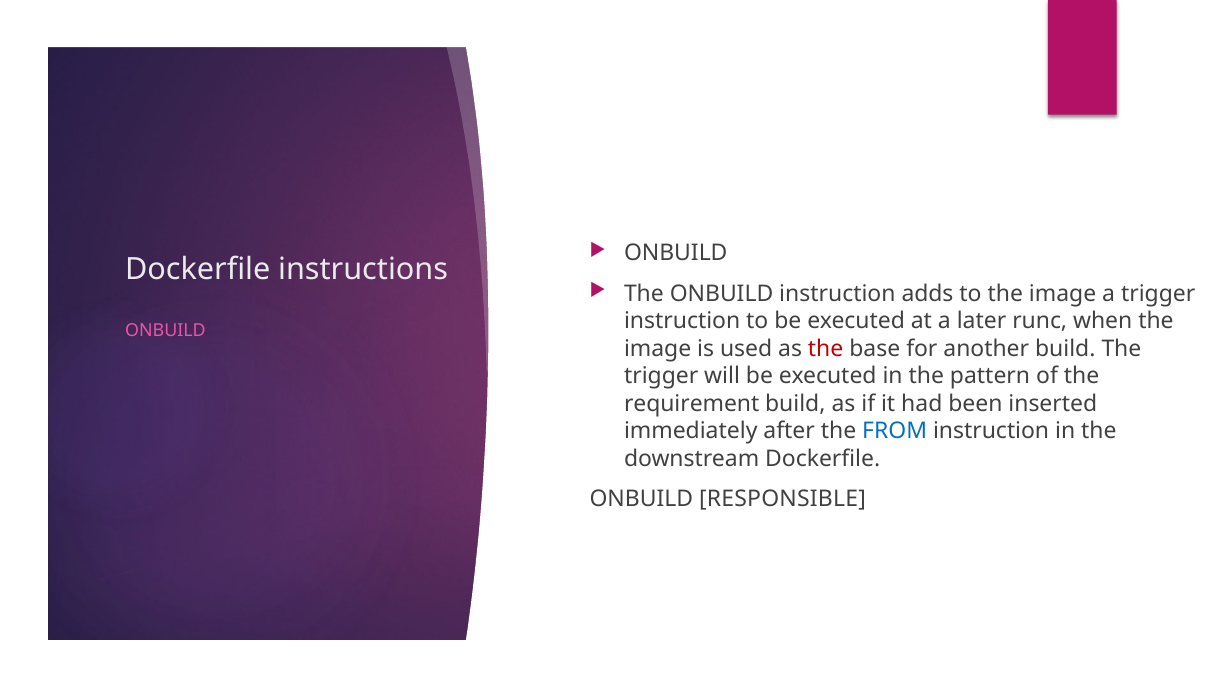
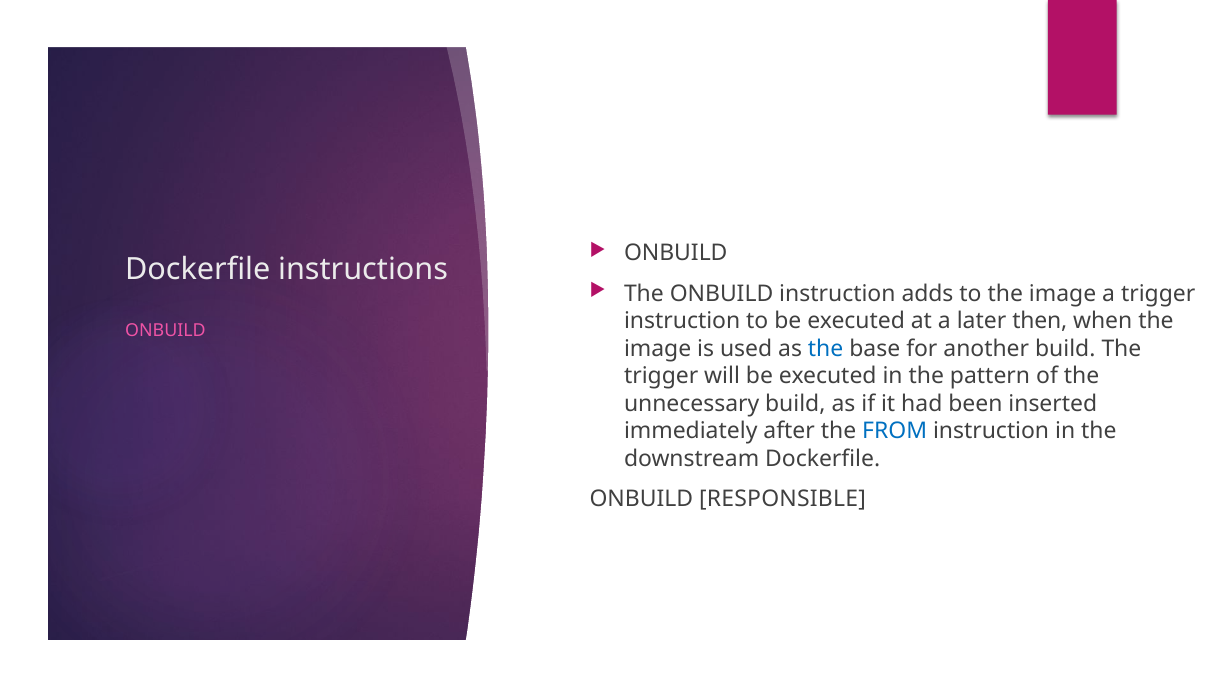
runc: runc -> then (1040, 321)
the colour: red -> blue (826, 349)
requirement: requirement -> unnecessary (692, 404)
